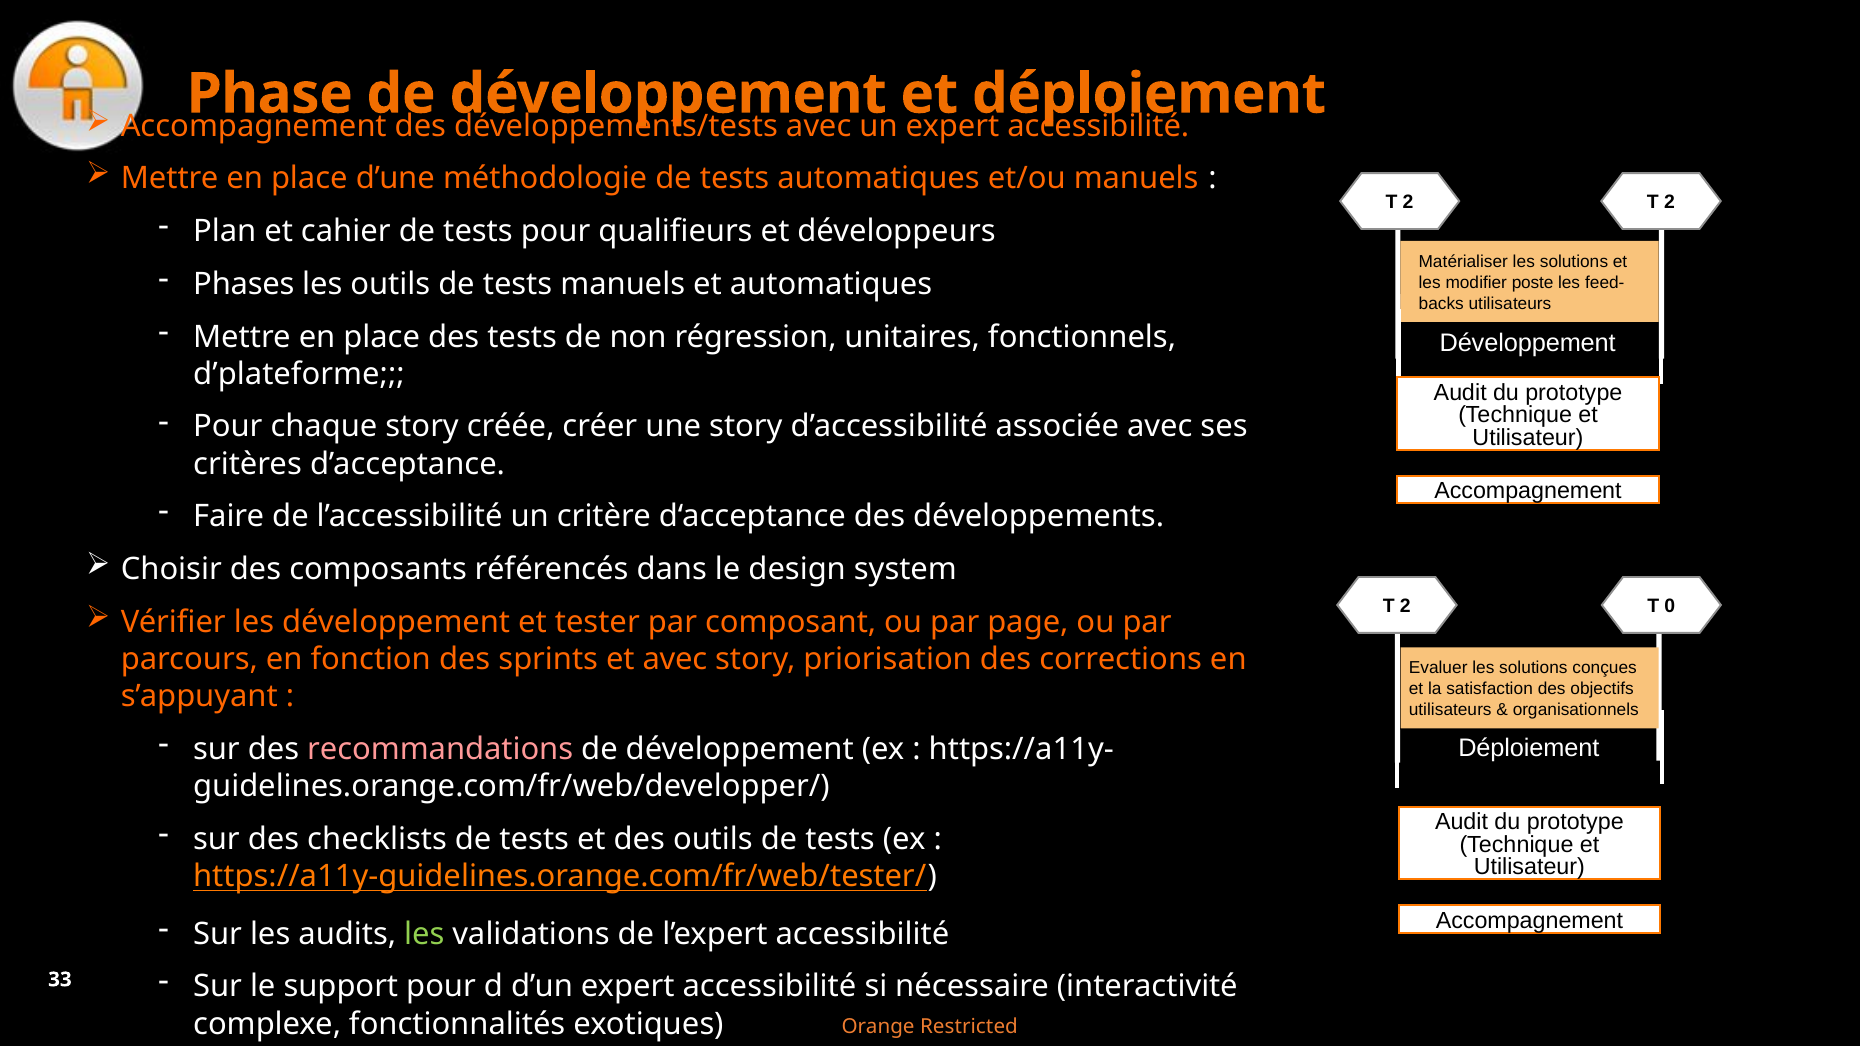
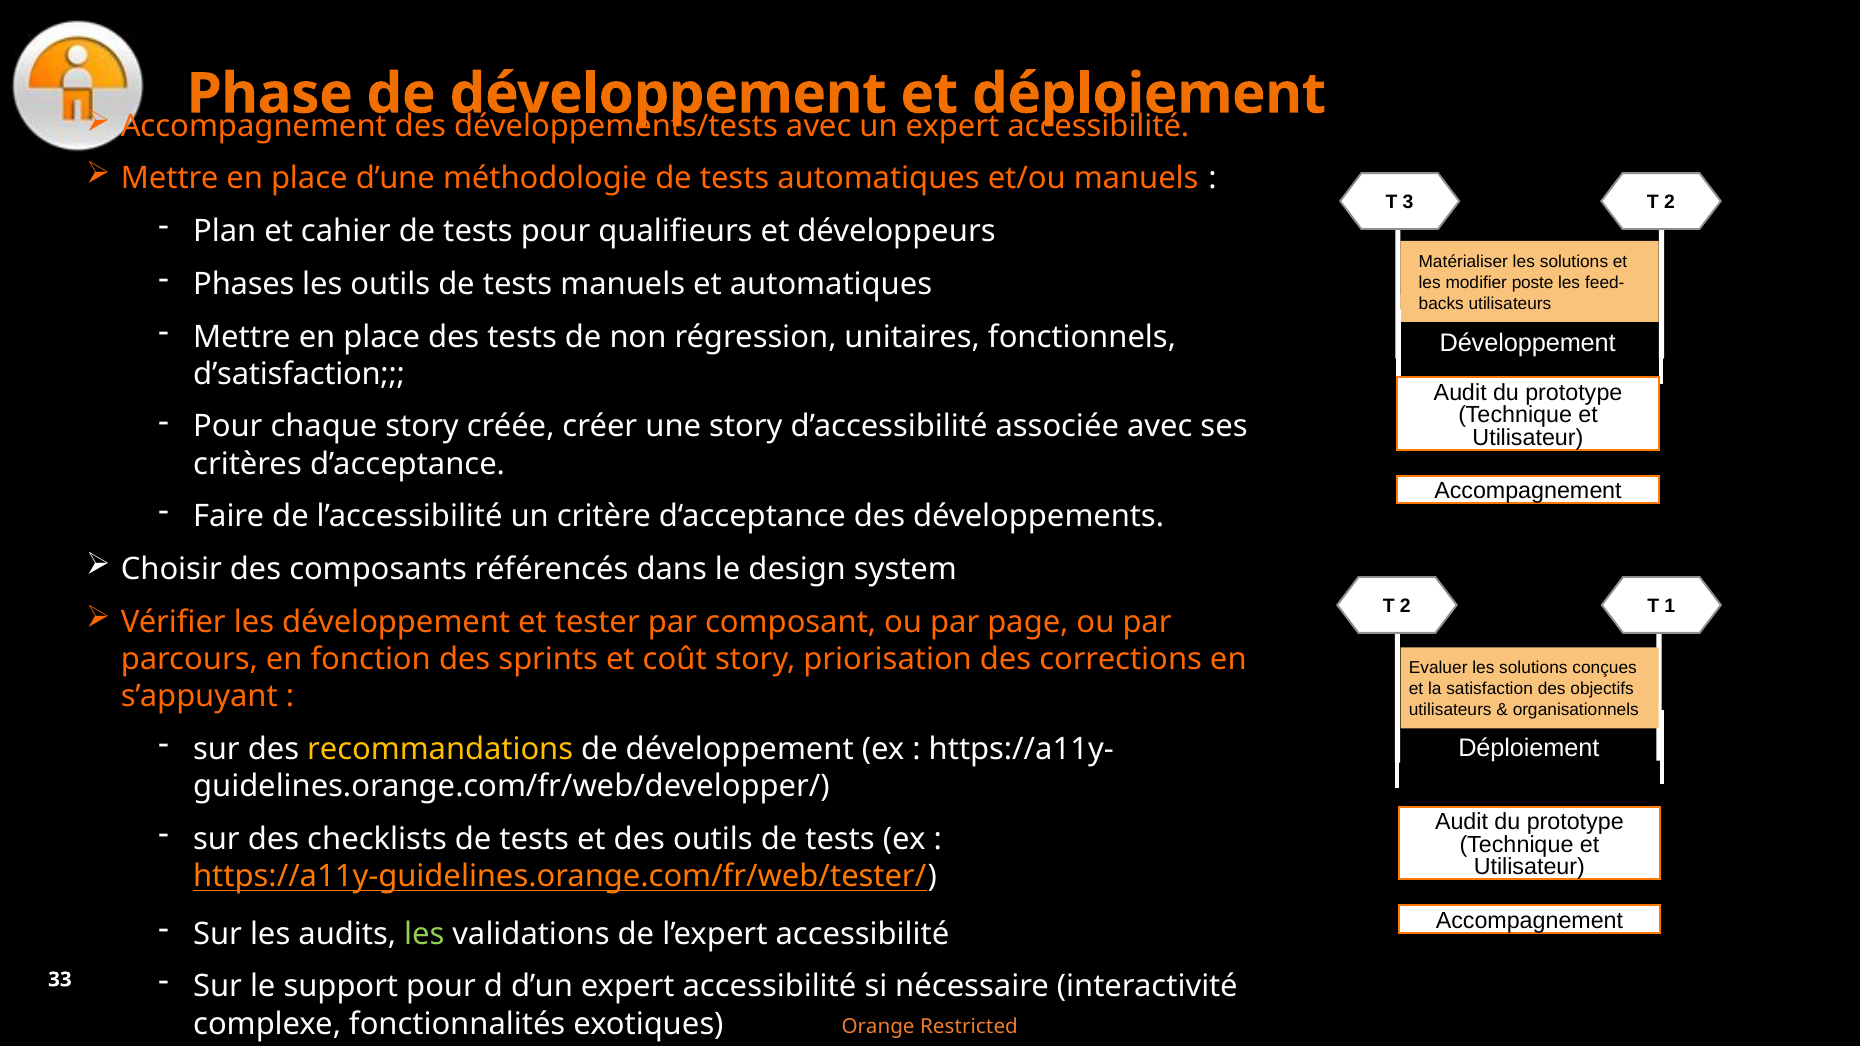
2: 2 -> 3 (1408, 202)
d’plateforme: d’plateforme -> d’satisfaction (299, 374)
0: 0 -> 1 (1670, 606)
et avec: avec -> coût (675, 659)
recommandations colour: pink -> yellow (440, 749)
